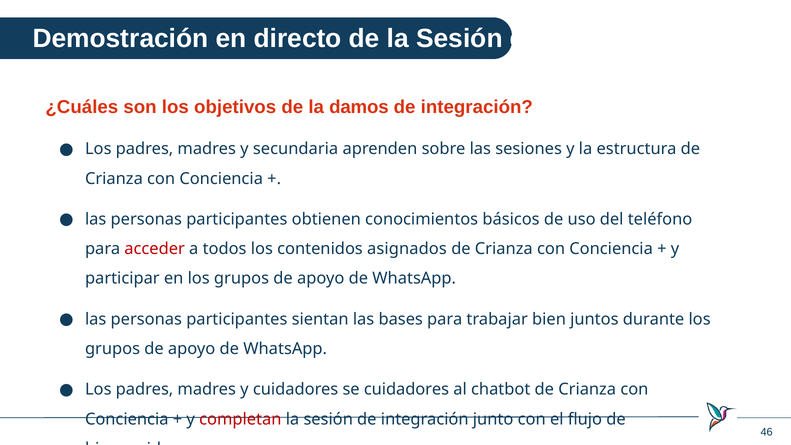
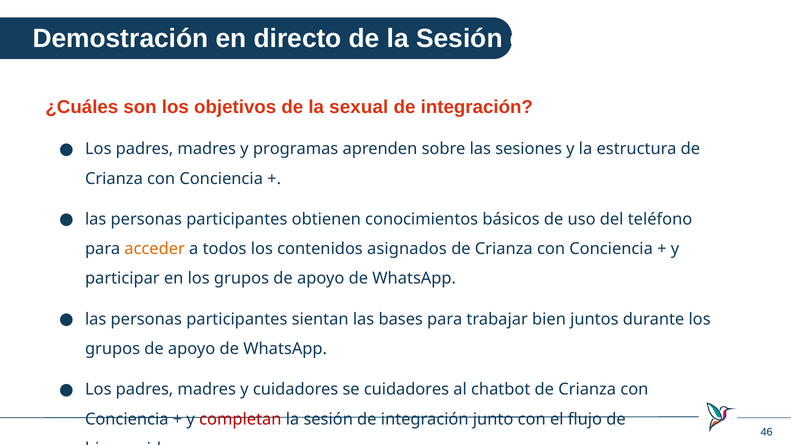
damos: damos -> sexual (359, 107)
secundaria: secundaria -> programas (296, 149)
acceder colour: red -> orange (155, 249)
